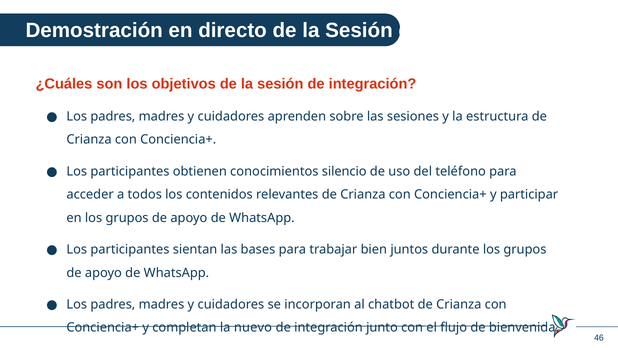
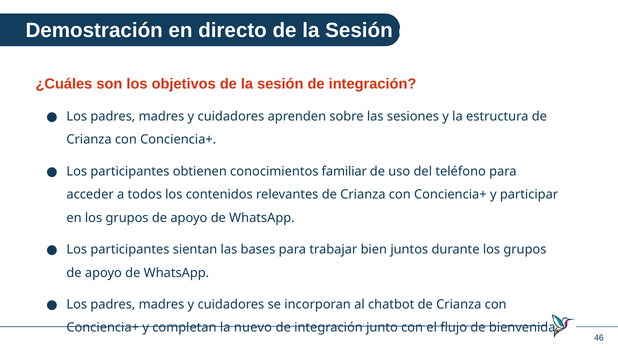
silencio: silencio -> familiar (344, 171)
